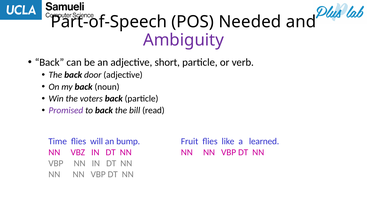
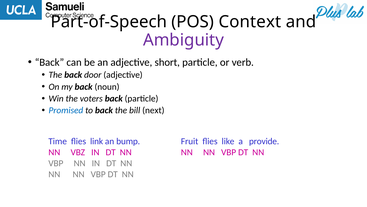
Needed: Needed -> Context (250, 22)
Promised colour: purple -> blue (66, 110)
read: read -> next (153, 110)
will: will -> link (97, 141)
learned: learned -> provide (264, 141)
